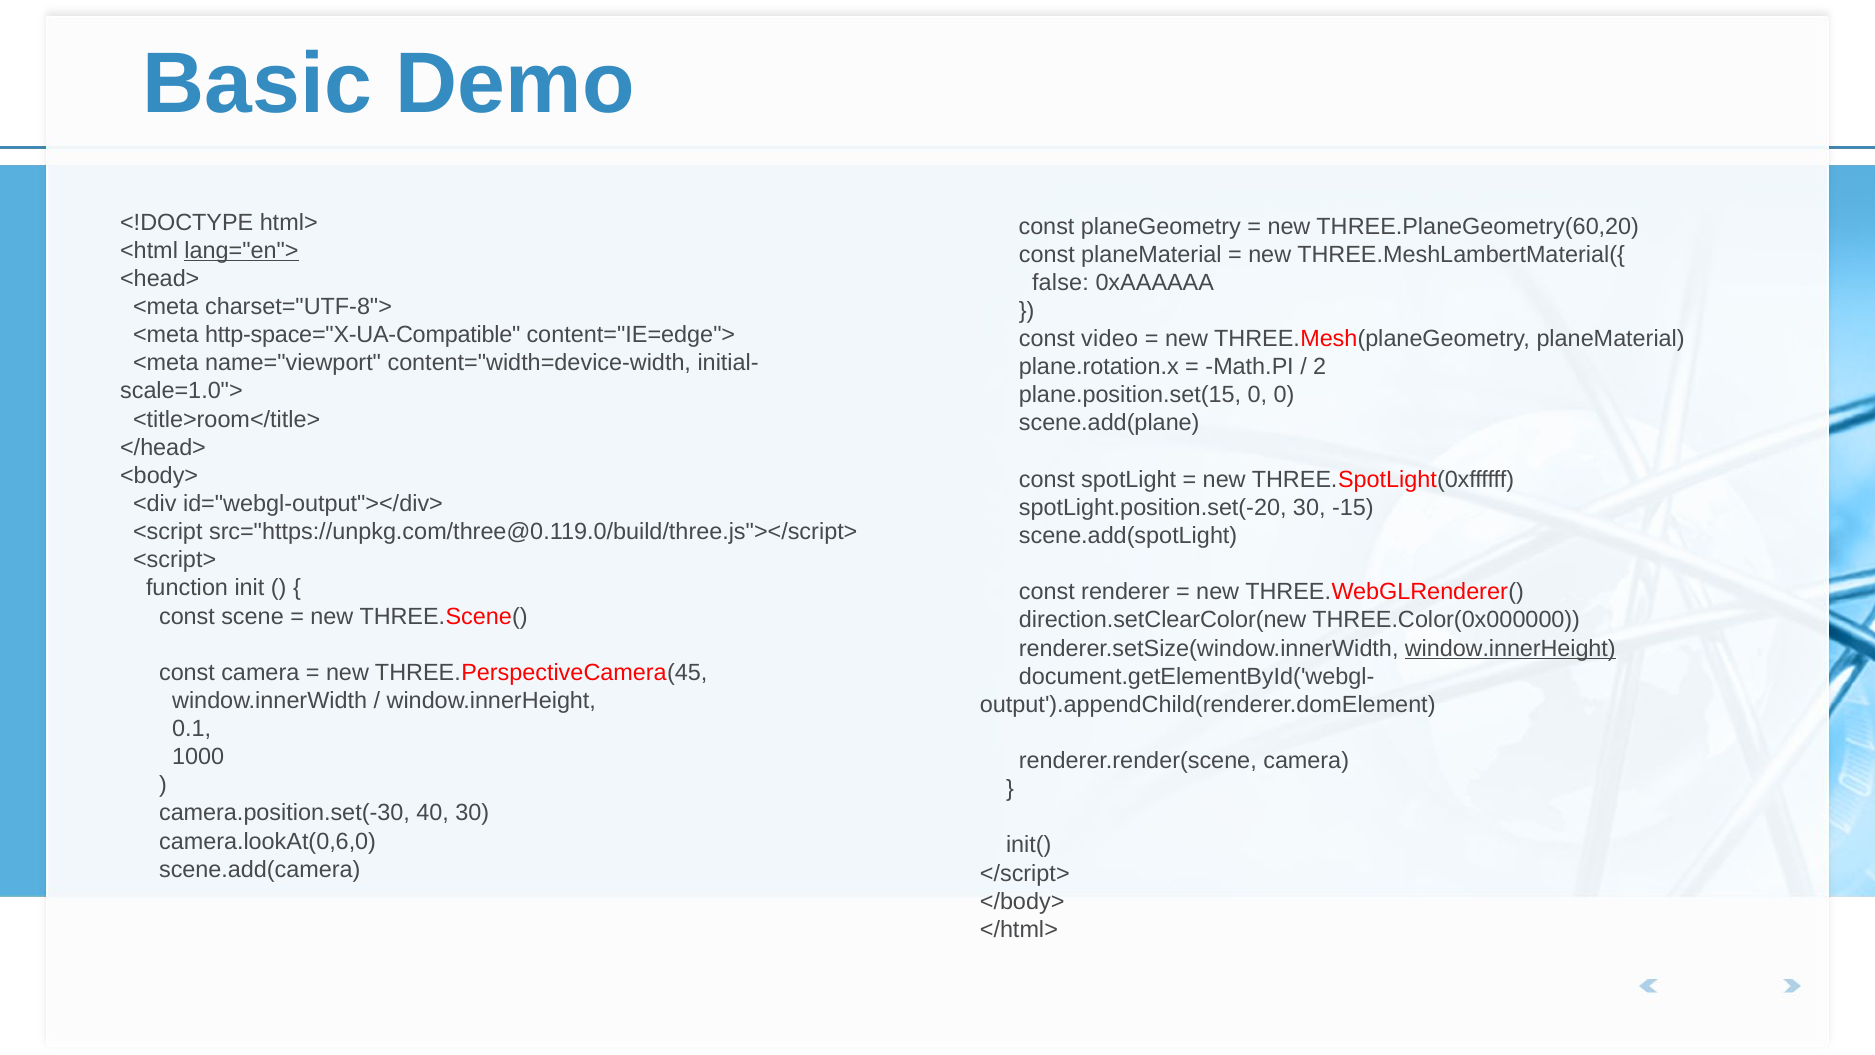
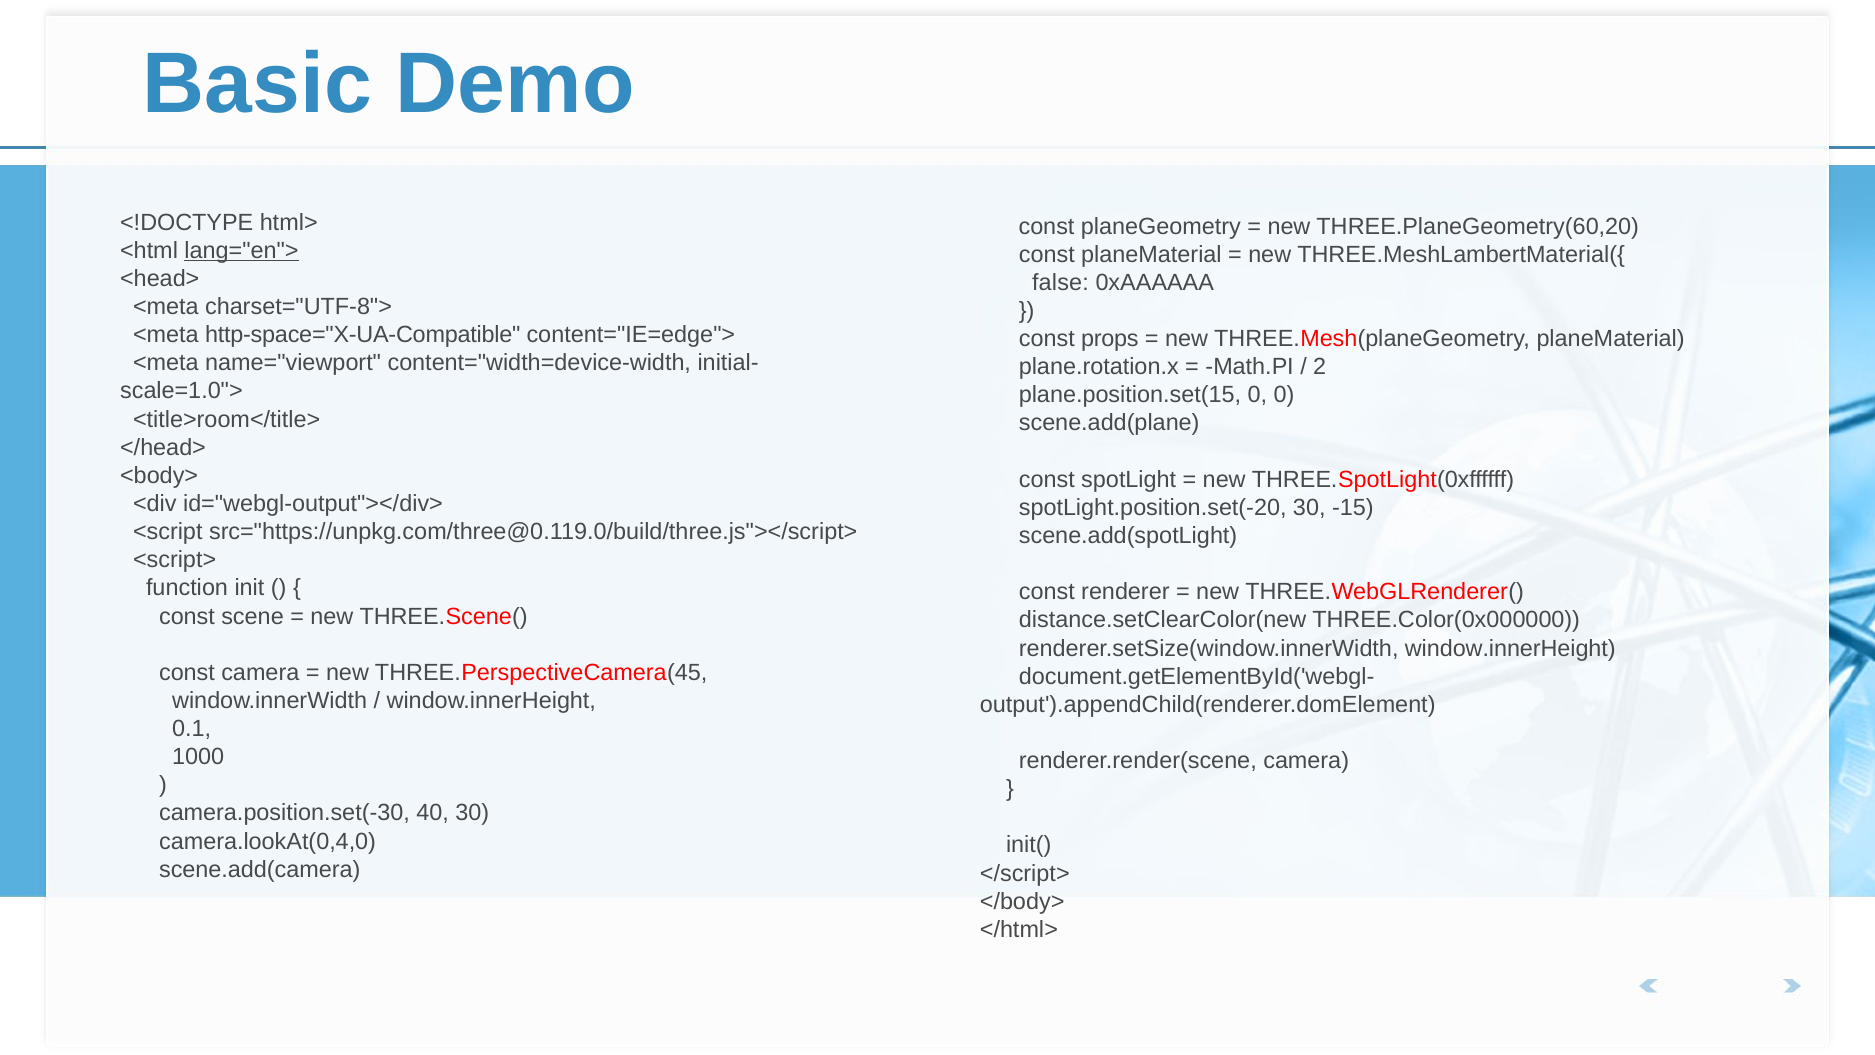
video: video -> props (1110, 339)
direction.setClearColor(new: direction.setClearColor(new -> distance.setClearColor(new (1163, 620)
window.innerHeight underline: present -> none (1510, 648)
camera.lookAt(0,6,0: camera.lookAt(0,6,0 -> camera.lookAt(0,4,0 (268, 841)
